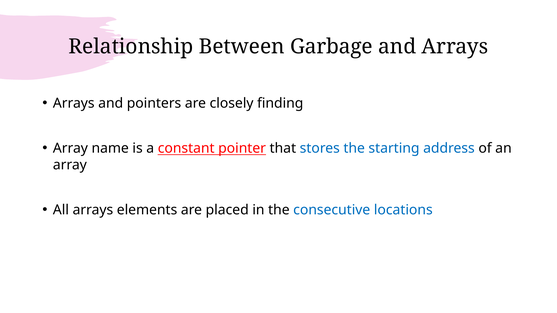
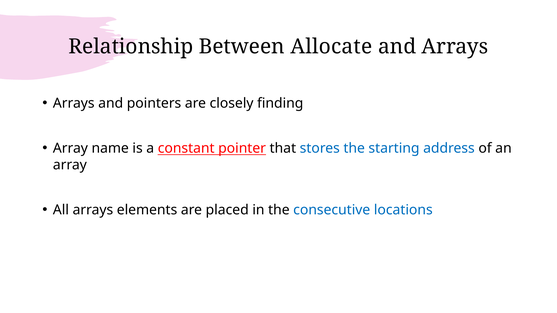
Garbage: Garbage -> Allocate (331, 47)
